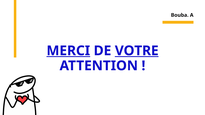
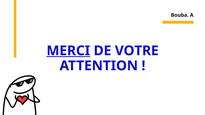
VOTRE underline: present -> none (137, 51)
